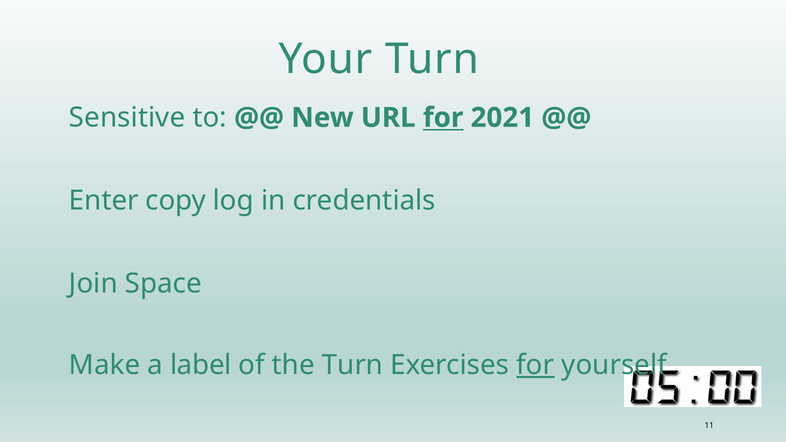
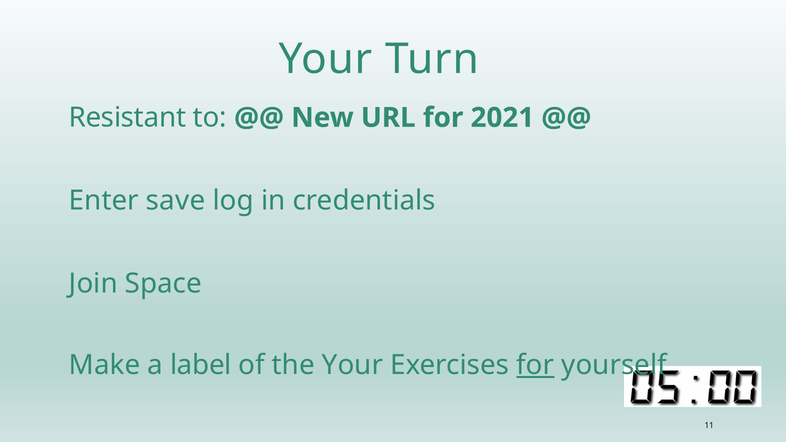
Sensitive: Sensitive -> Resistant (127, 118)
for underline: present -> none (443, 118)
copy: copy -> save (176, 201)
the Turn: Turn -> Your (353, 365)
